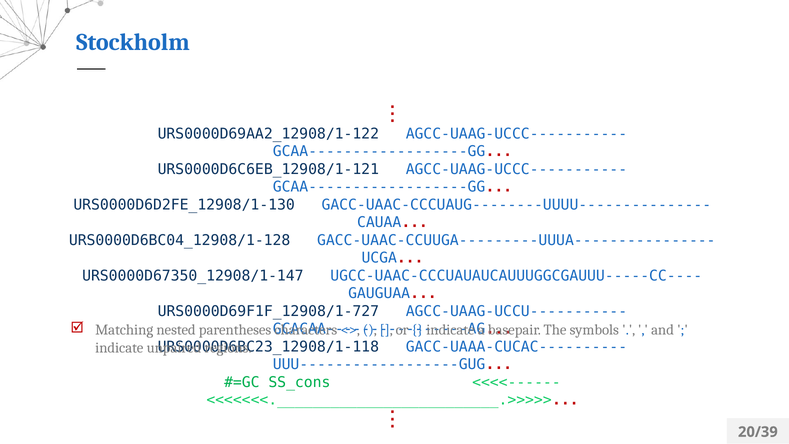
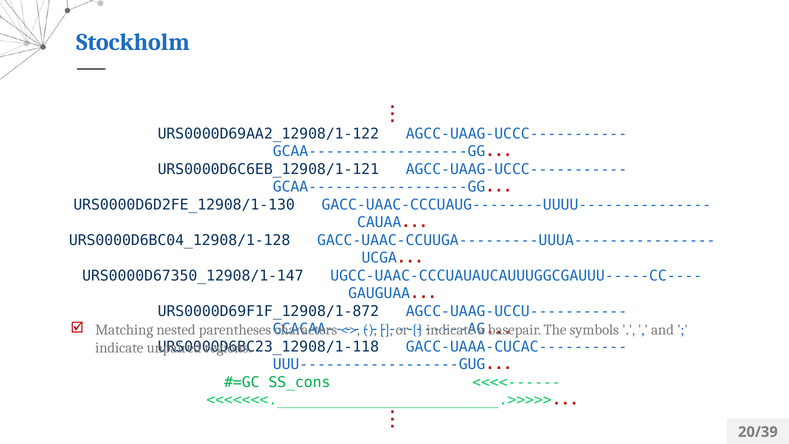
URS0000D69F1F_12908/1-727: URS0000D69F1F_12908/1-727 -> URS0000D69F1F_12908/1-872 (268, 311)
